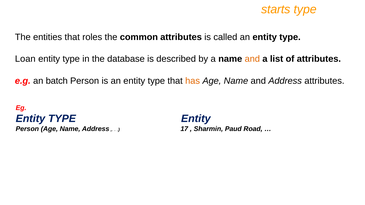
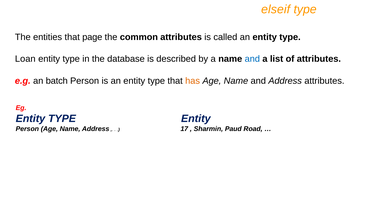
starts: starts -> elseif (276, 9)
roles: roles -> page (92, 37)
and colour: orange -> blue (252, 59)
